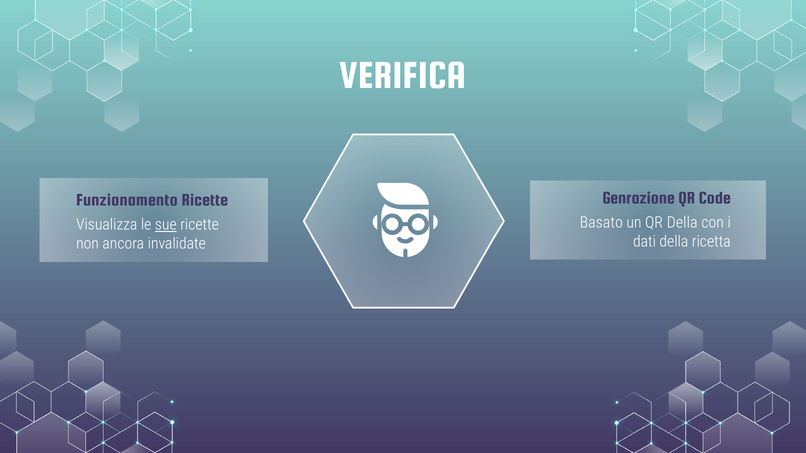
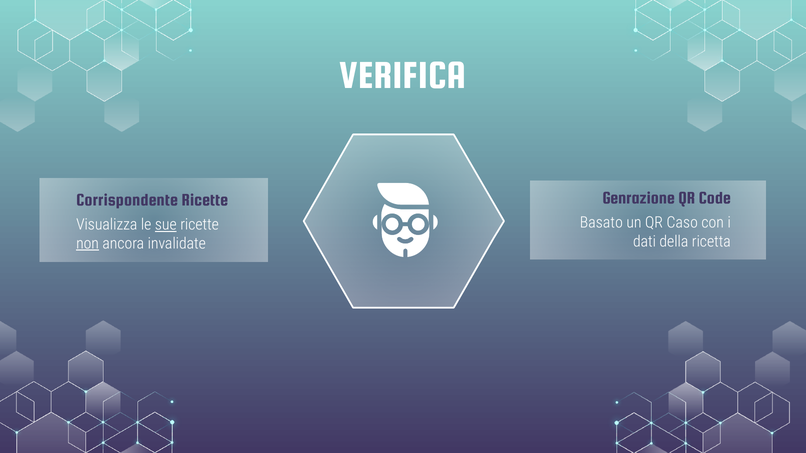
Funzionamento: Funzionamento -> Corrispondente (127, 200)
QR Della: Della -> Caso (682, 223)
non underline: none -> present (87, 244)
